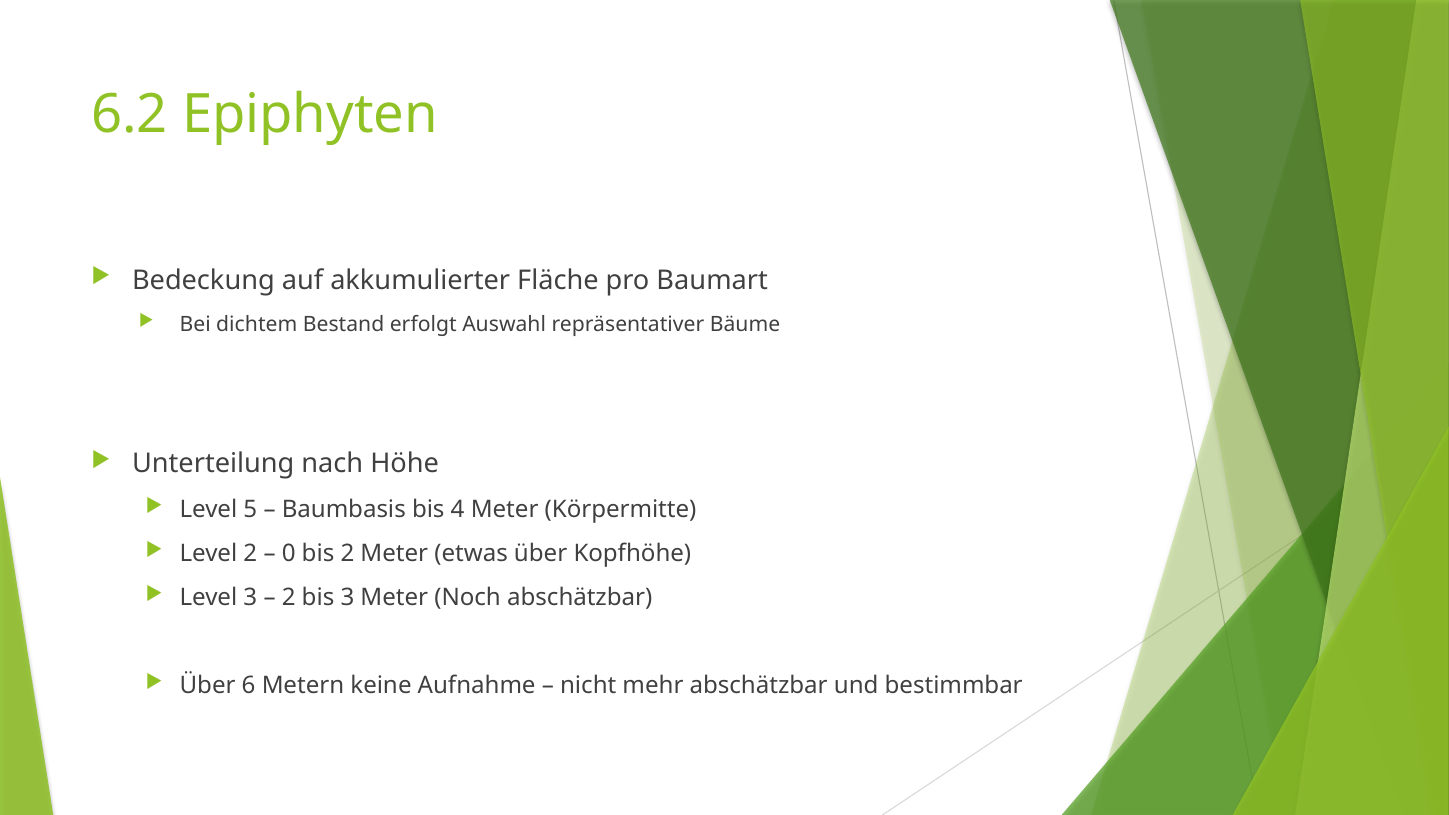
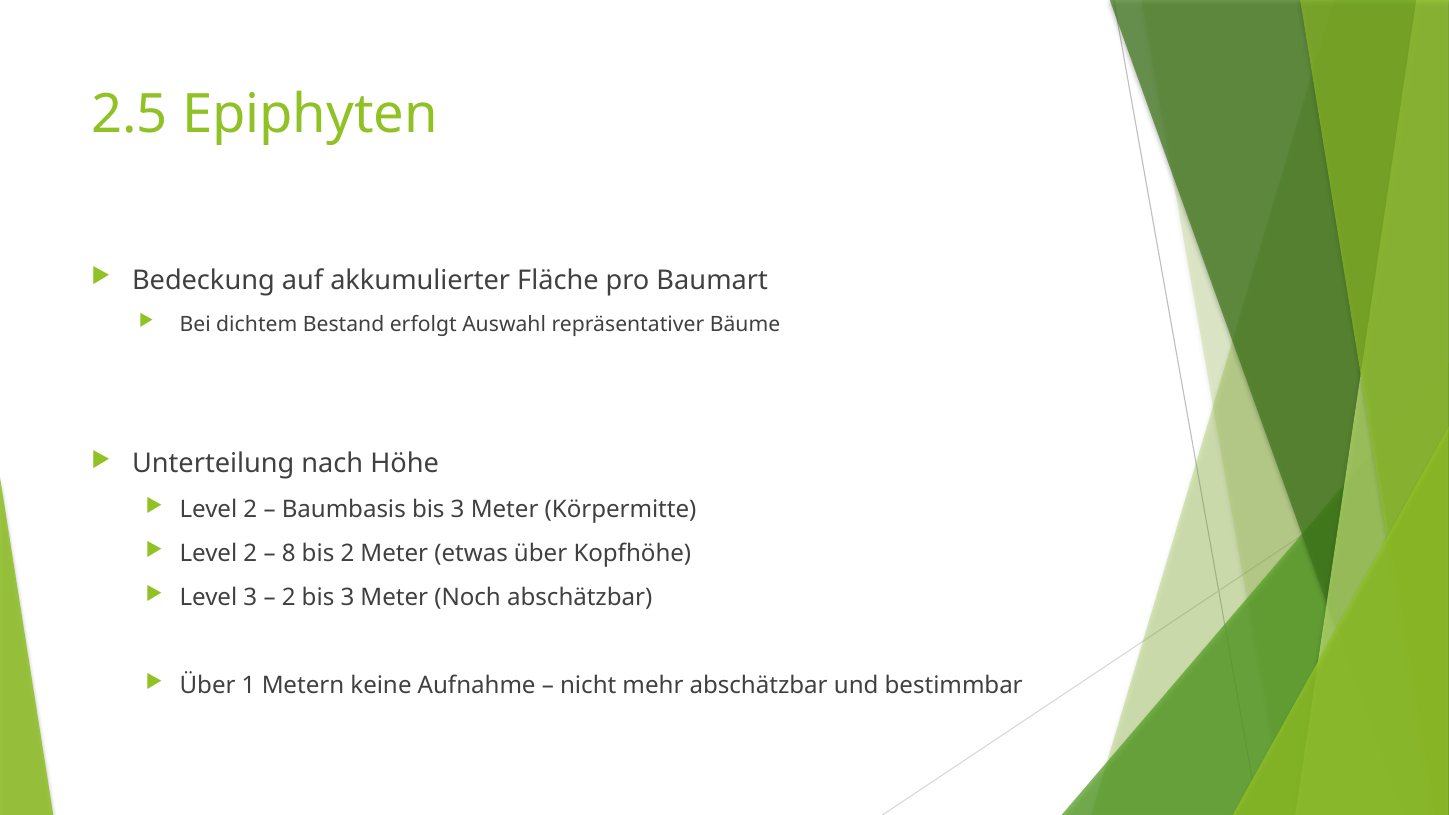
6.2: 6.2 -> 2.5 (130, 114)
5: 5 -> 2 (250, 510)
Baumbasis bis 4: 4 -> 3 (458, 510)
0: 0 -> 8 (289, 554)
6: 6 -> 1 (249, 686)
